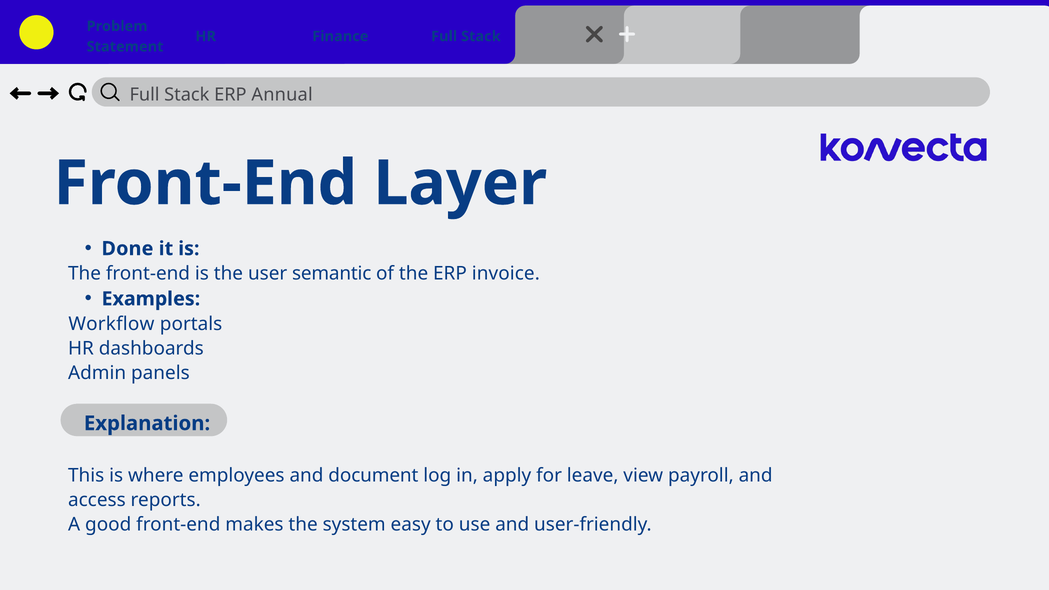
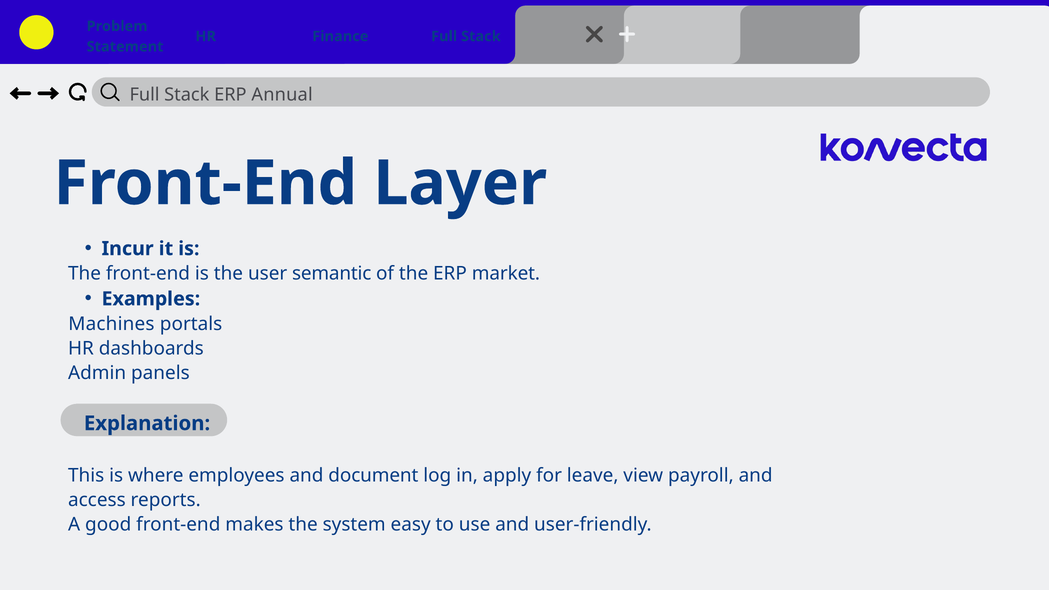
Done: Done -> Incur (128, 249)
invoice: invoice -> market (506, 274)
Workflow: Workflow -> Machines (111, 324)
